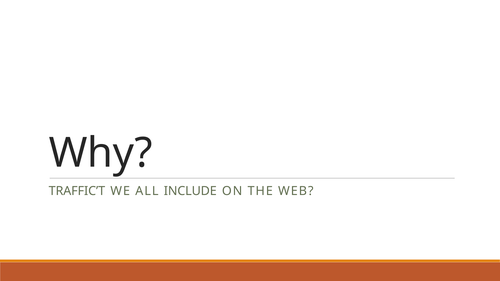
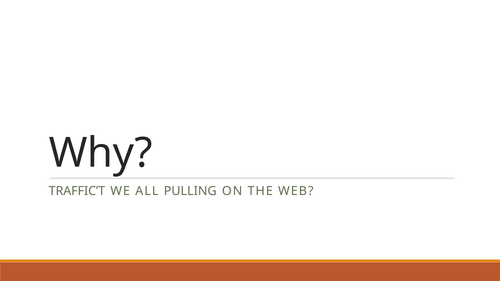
INCLUDE: INCLUDE -> PULLING (190, 191)
